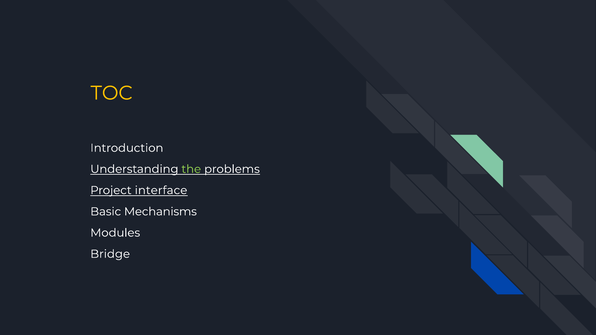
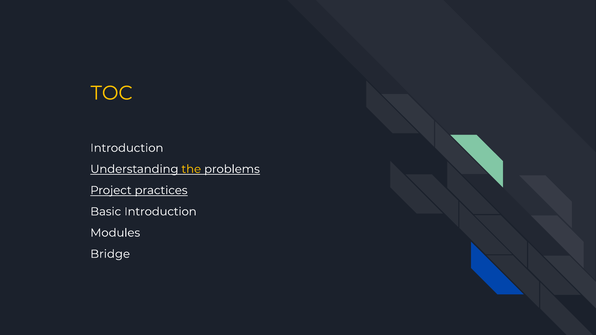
the colour: light green -> yellow (191, 169)
interface: interface -> practices (161, 190)
Basic Mechanisms: Mechanisms -> Introduction (160, 212)
